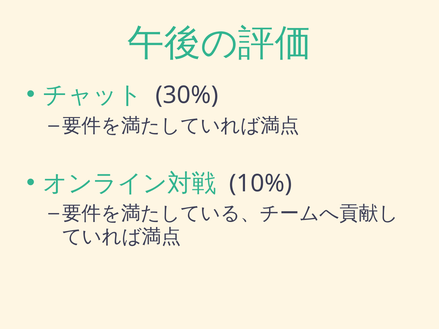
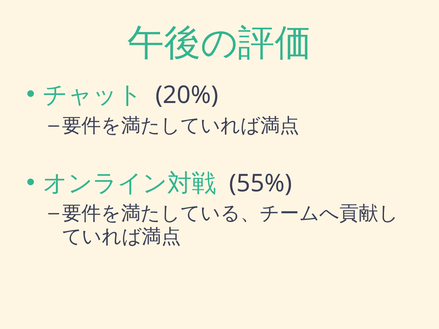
30%: 30% -> 20% (187, 95)
10%: 10% -> 55% (261, 184)
